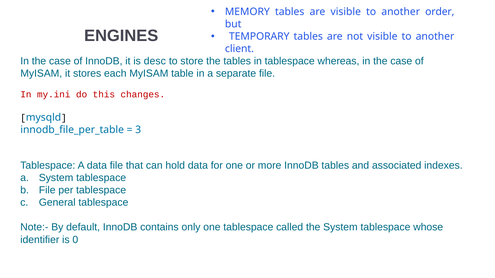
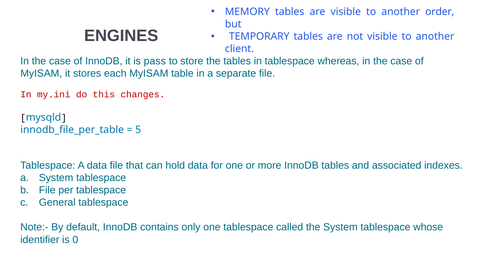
desc: desc -> pass (155, 61)
3: 3 -> 5 (138, 130)
